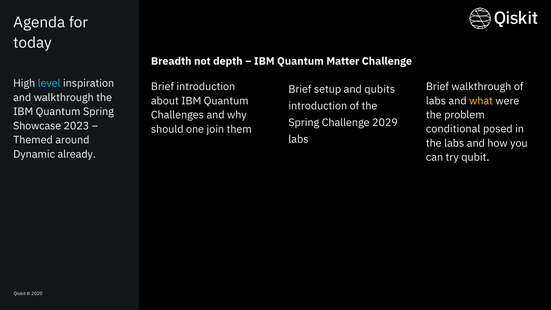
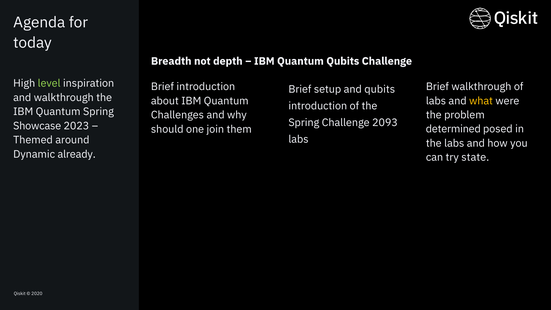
Quantum Matter: Matter -> Qubits (343, 61)
level colour: light blue -> light green (49, 83)
2029: 2029 -> 2093 (385, 123)
conditional: conditional -> determined (453, 129)
qubit: qubit -> state (475, 157)
